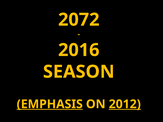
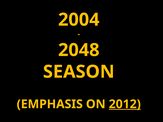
2072: 2072 -> 2004 (79, 20)
2016: 2016 -> 2048 (79, 50)
EMPHASIS underline: present -> none (50, 104)
